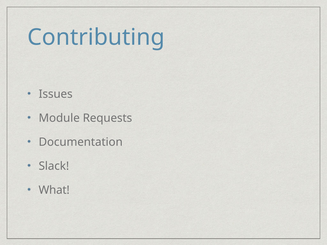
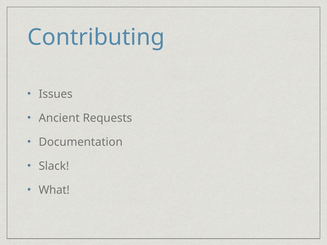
Module: Module -> Ancient (59, 118)
